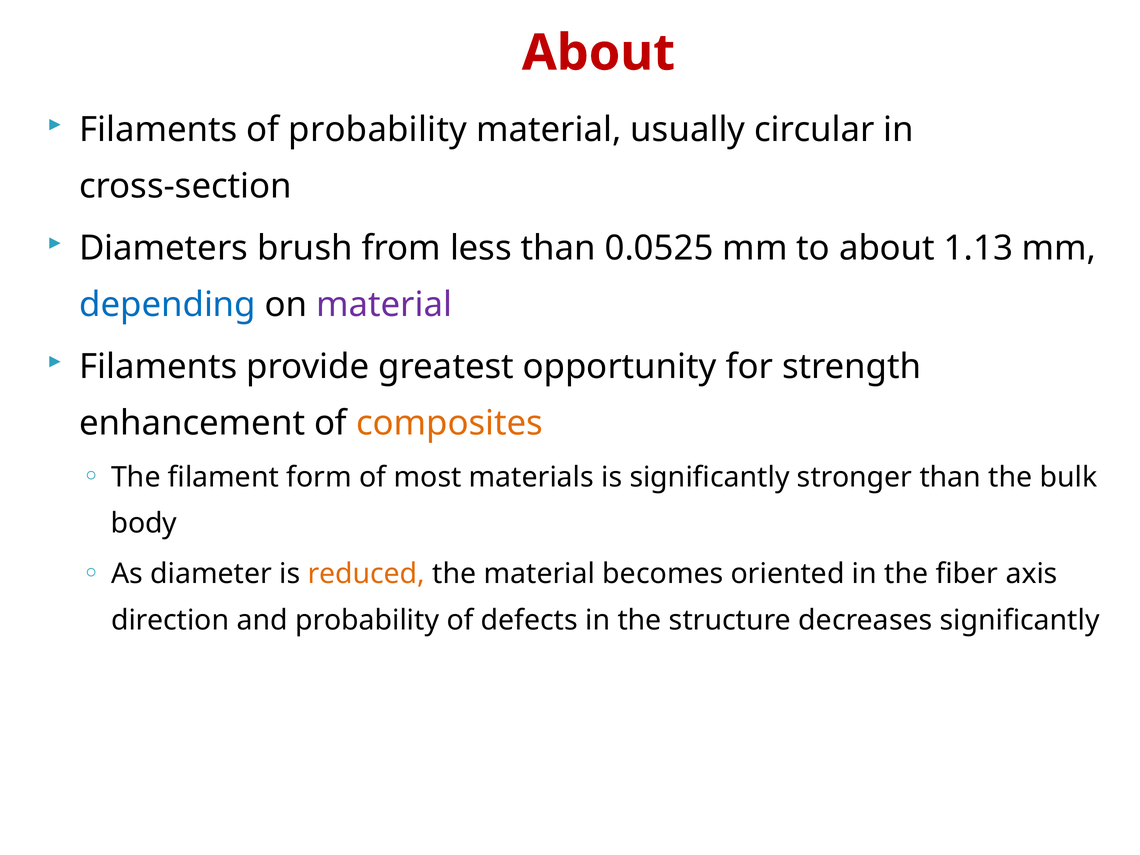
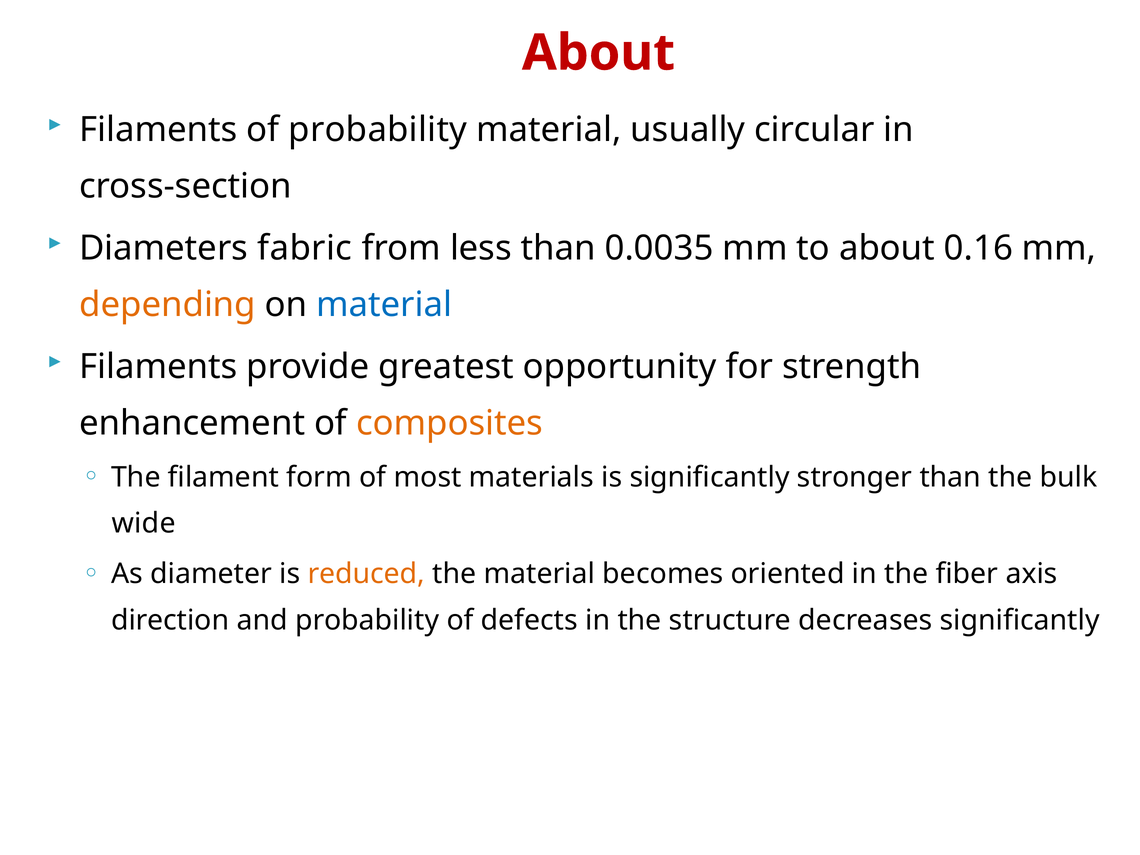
brush: brush -> fabric (305, 248)
0.0525: 0.0525 -> 0.0035 (659, 248)
1.13: 1.13 -> 0.16 (978, 248)
depending colour: blue -> orange (168, 305)
material colour: purple -> blue (384, 305)
body: body -> wide (144, 523)
